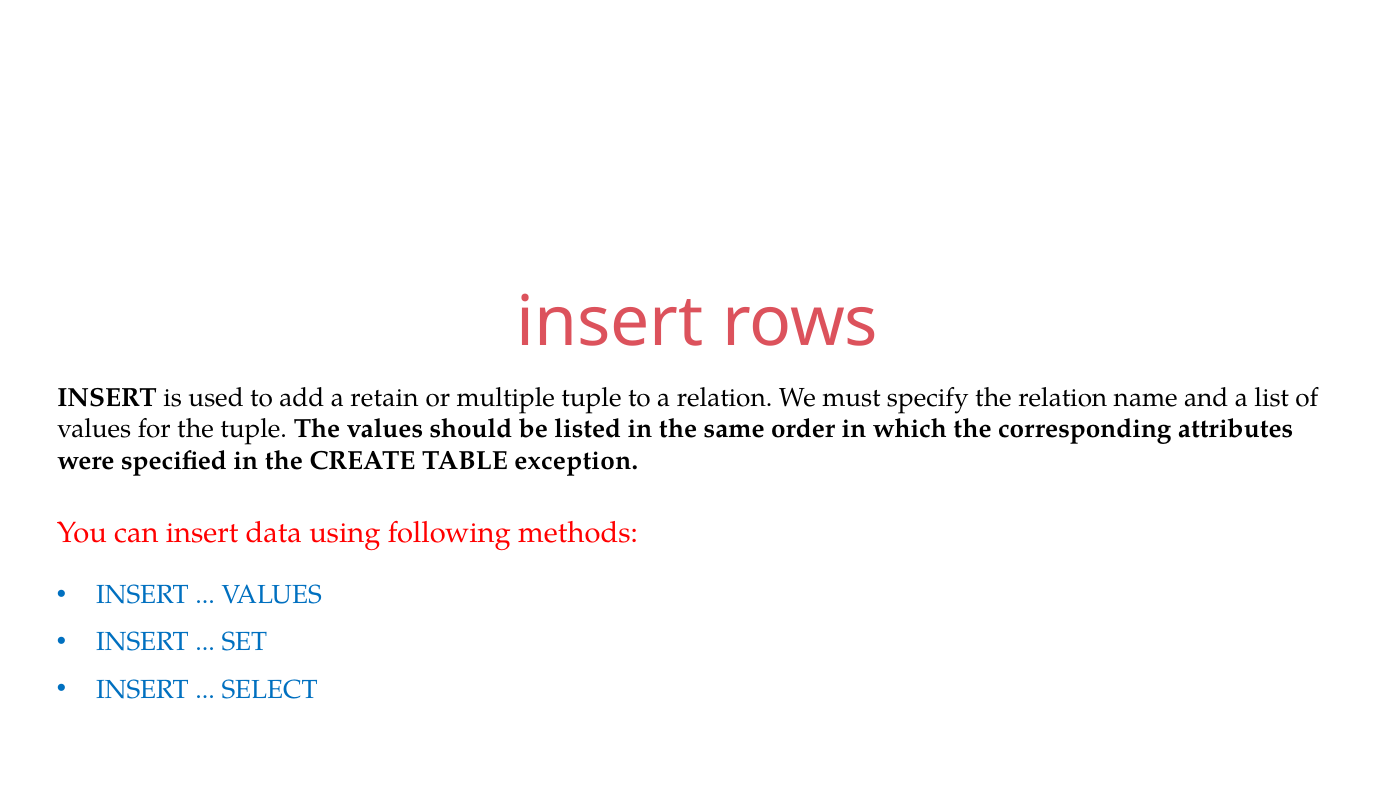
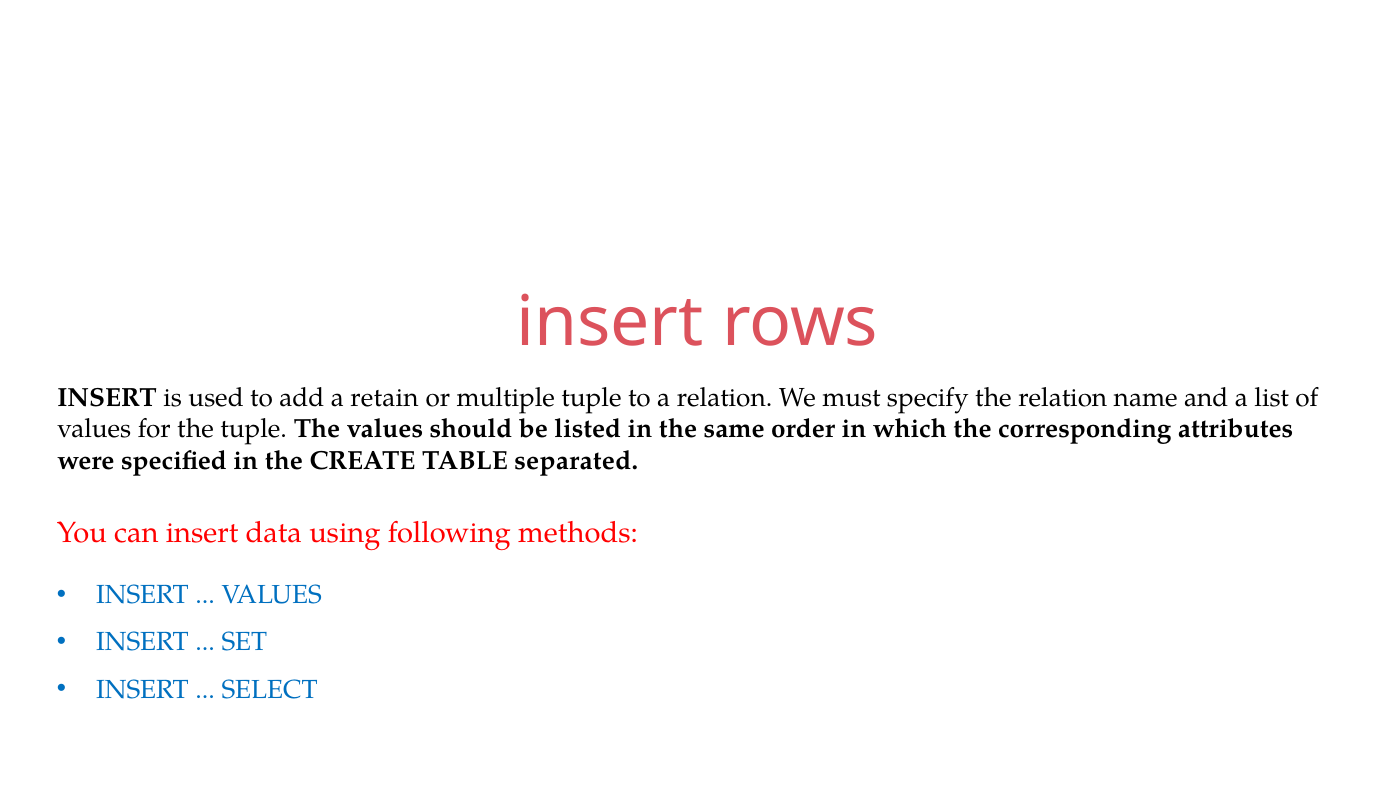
exception: exception -> separated (576, 460)
